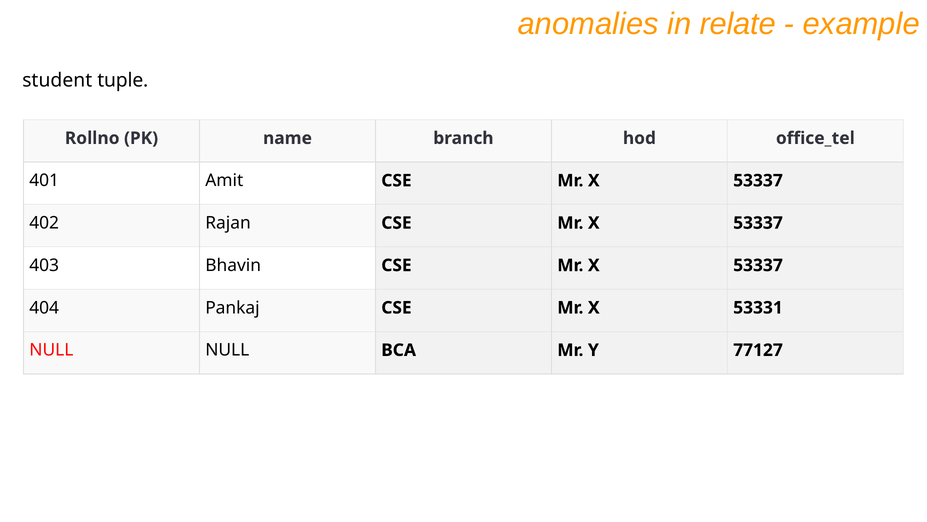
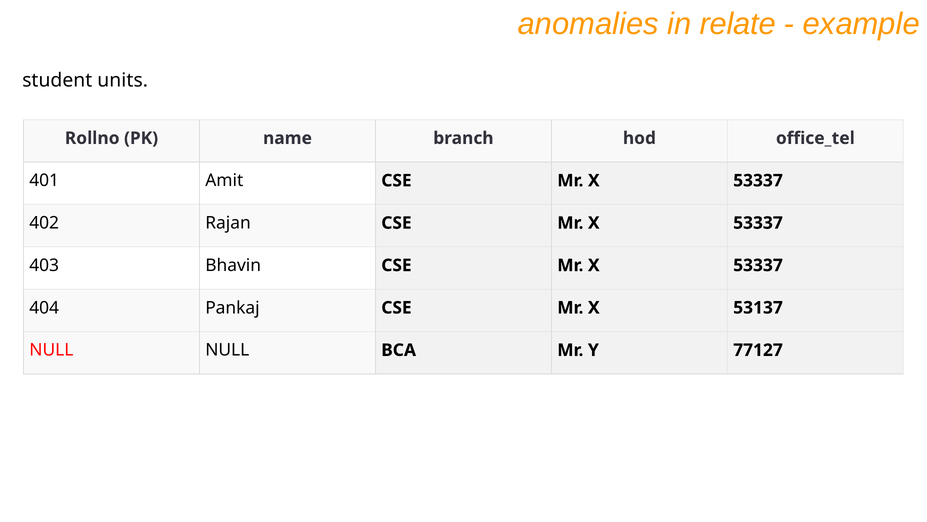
tuple: tuple -> units (123, 80)
53331: 53331 -> 53137 (758, 307)
